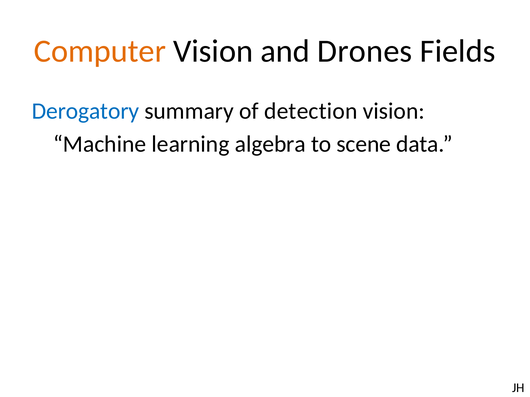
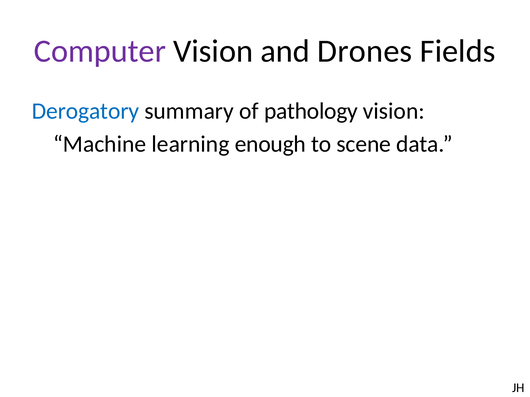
Computer colour: orange -> purple (100, 51)
detection: detection -> pathology (311, 111)
algebra: algebra -> enough (270, 144)
